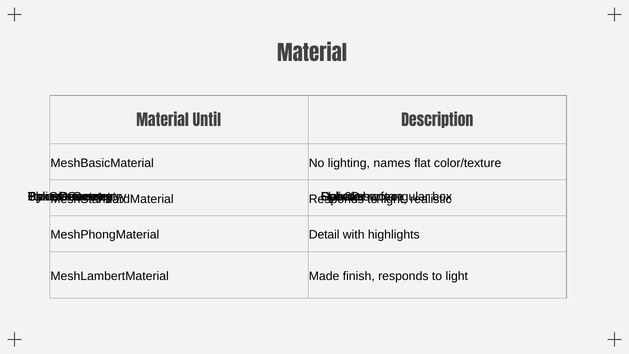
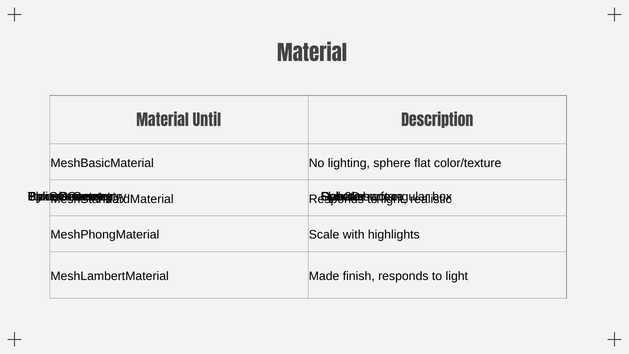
lighting names: names -> sphere (392, 163)
Detail: Detail -> Scale (324, 235)
